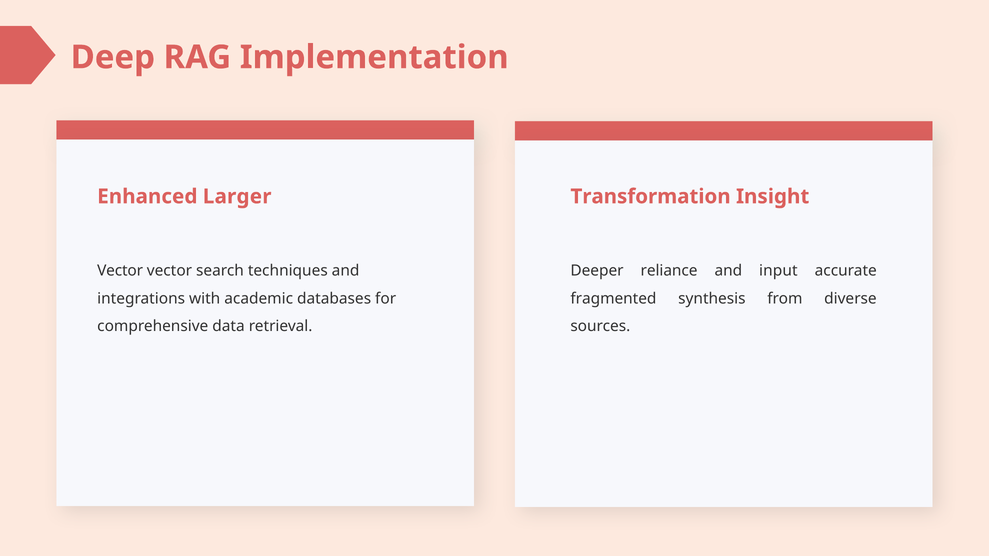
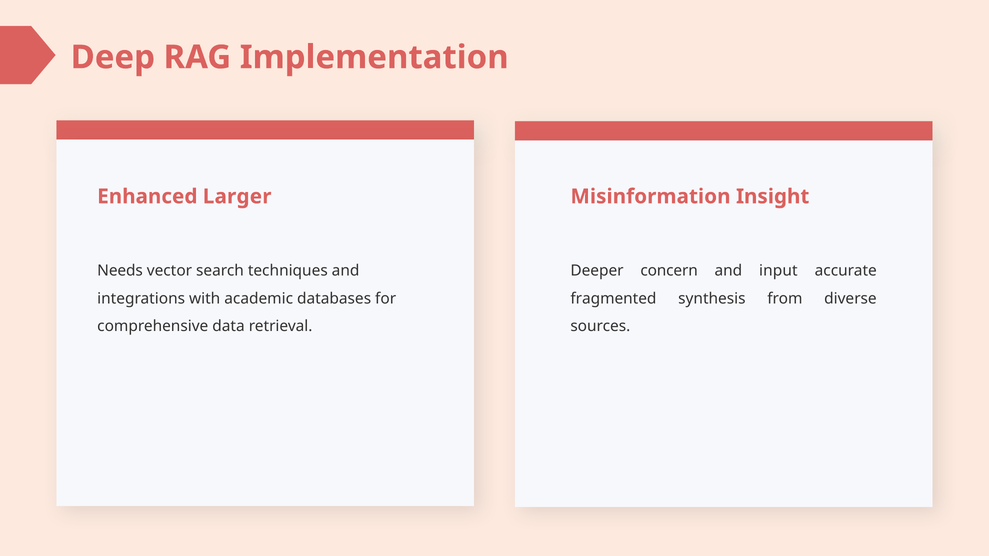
Transformation: Transformation -> Misinformation (650, 197)
Vector: Vector -> Needs (120, 271)
reliance: reliance -> concern (669, 271)
